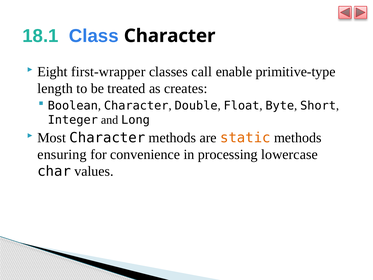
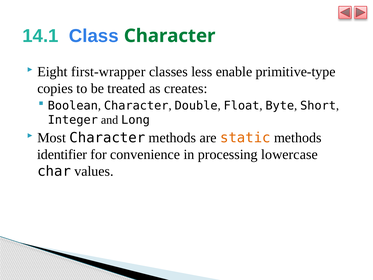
18.1: 18.1 -> 14.1 (40, 36)
Character colour: black -> green (170, 36)
call: call -> less (202, 72)
length: length -> copies (55, 88)
ensuring: ensuring -> identifier (62, 154)
